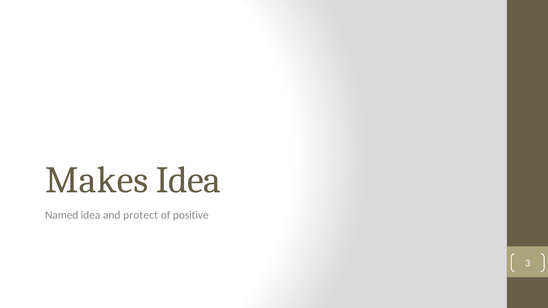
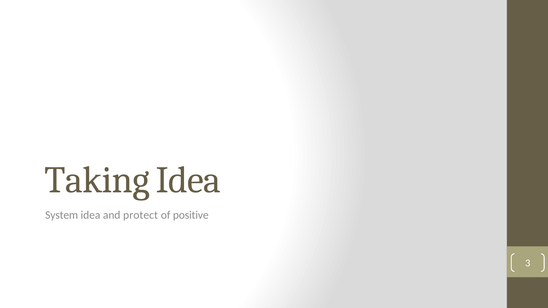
Makes: Makes -> Taking (97, 180)
Named: Named -> System (62, 215)
